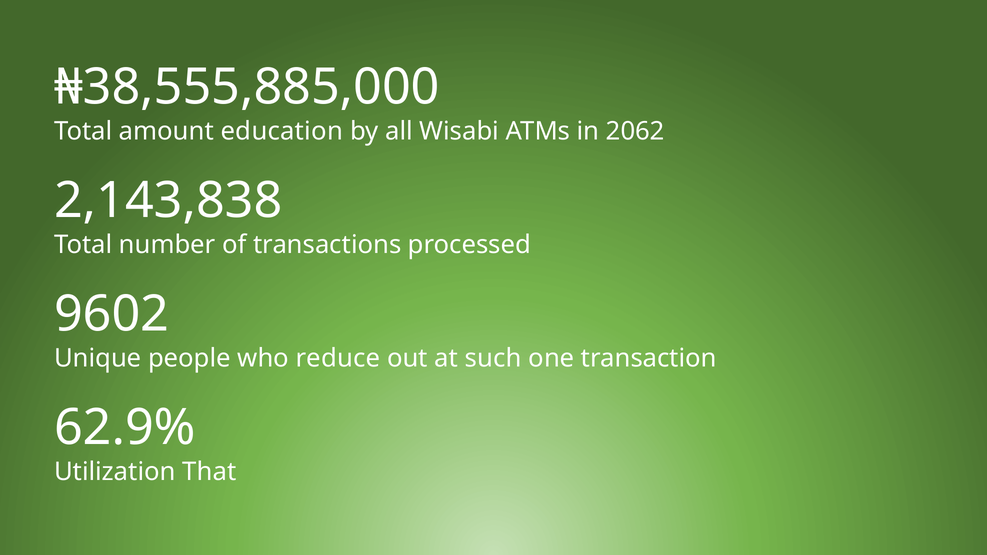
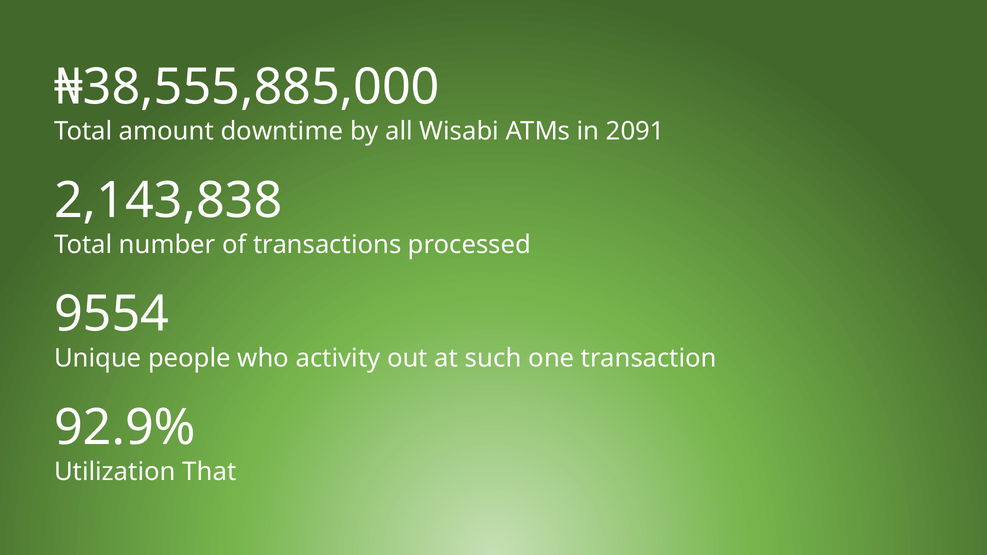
education: education -> downtime (282, 131)
2062: 2062 -> 2091 (635, 131)
9602: 9602 -> 9554 (112, 314)
reduce: reduce -> activity (338, 358)
62.9%: 62.9% -> 92.9% (125, 428)
